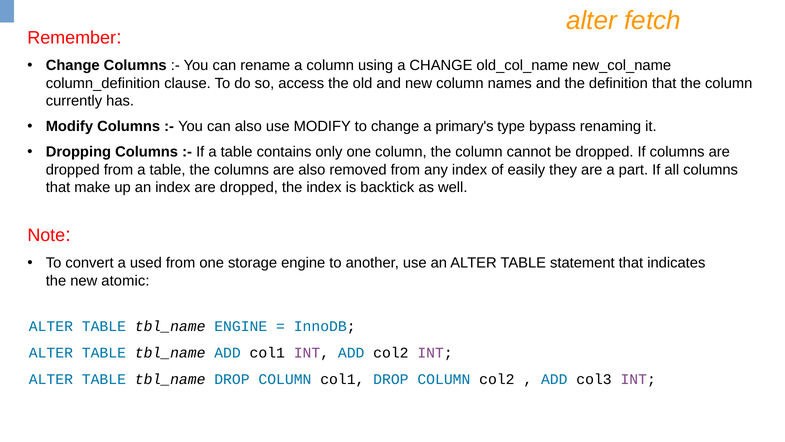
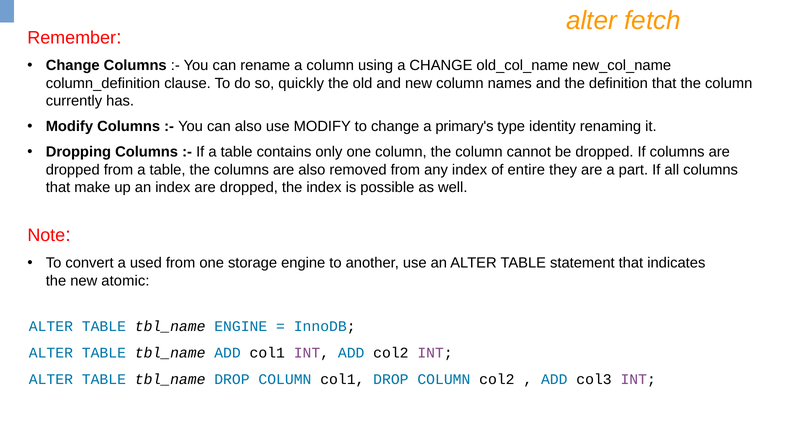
access: access -> quickly (301, 83)
bypass: bypass -> identity (552, 126)
easily: easily -> entire (526, 170)
backtick: backtick -> possible (387, 187)
